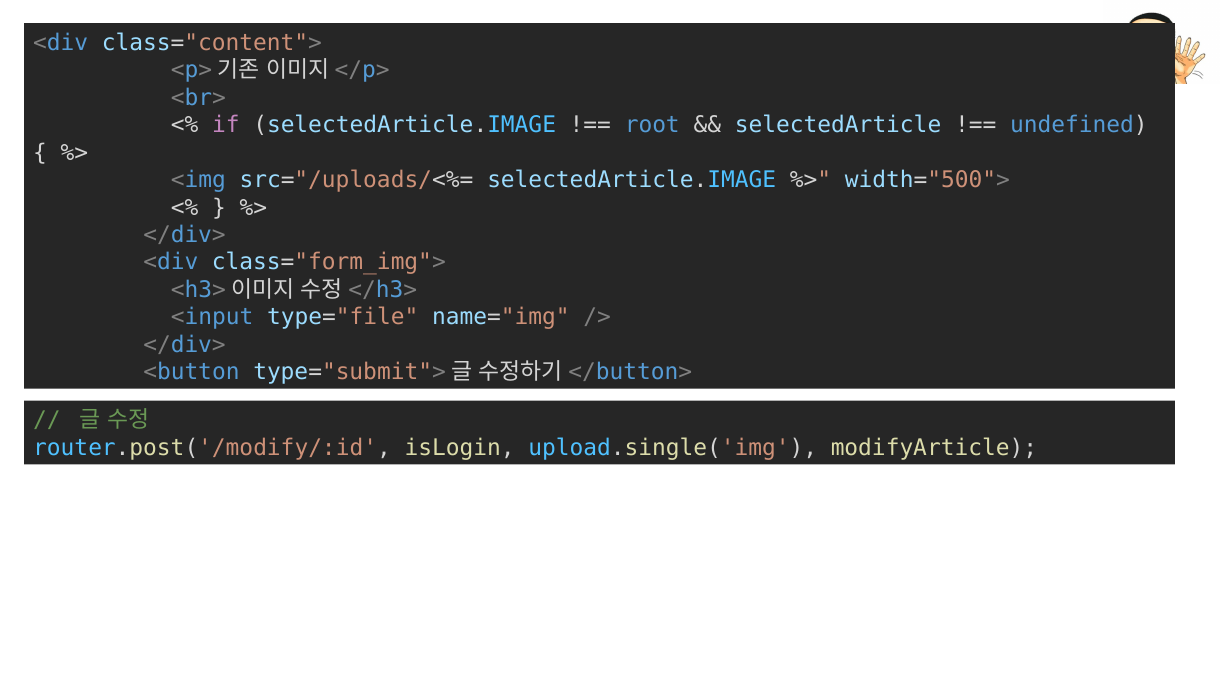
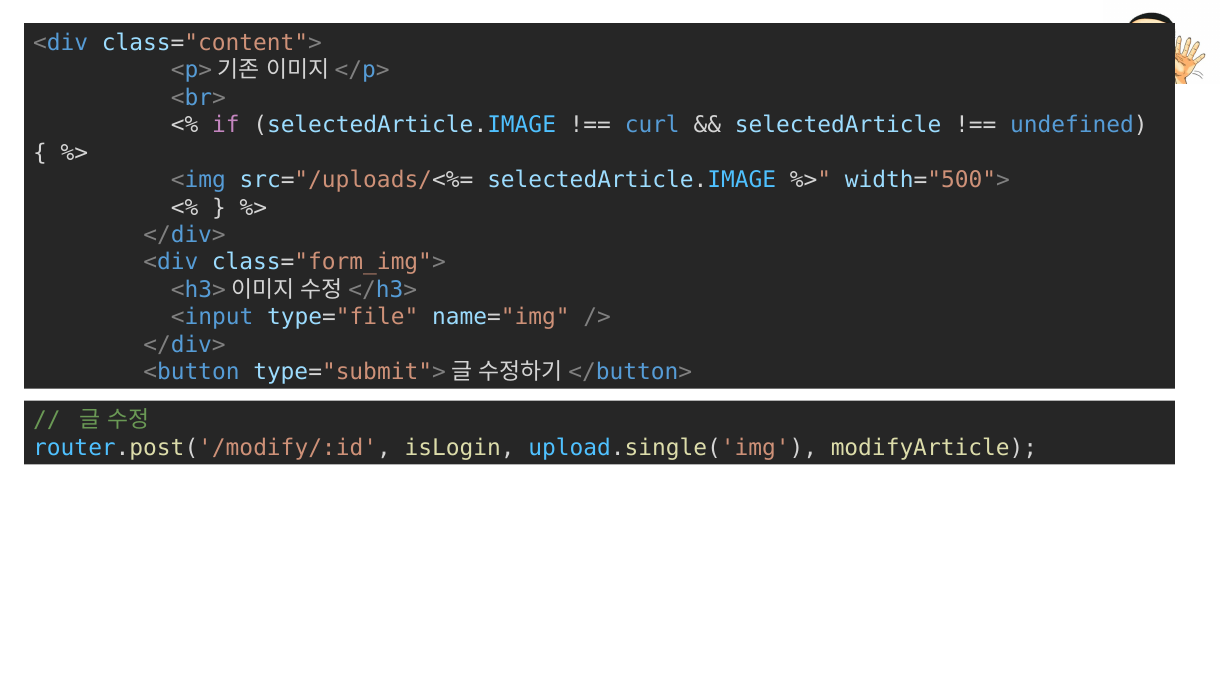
root: root -> curl (652, 125)
